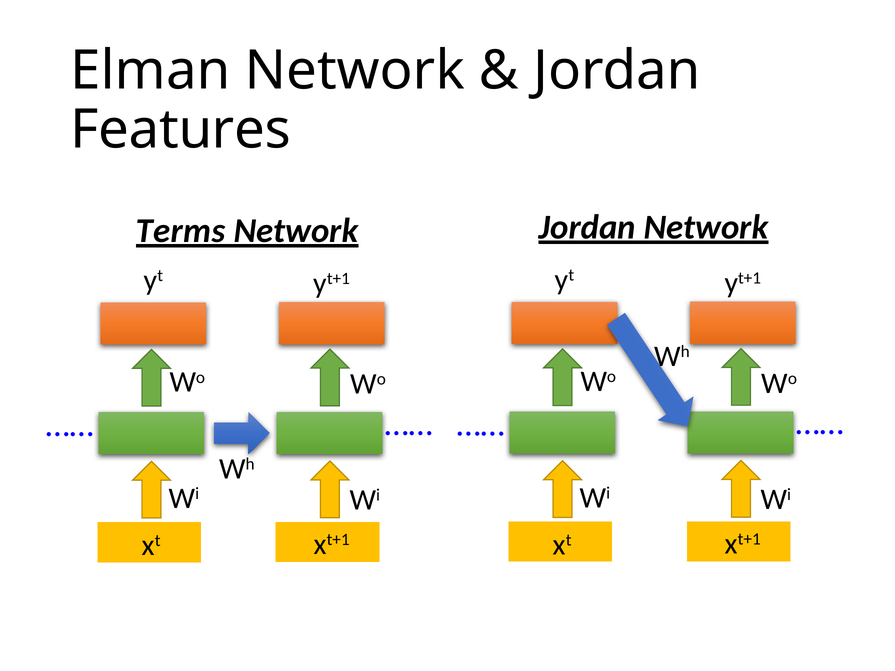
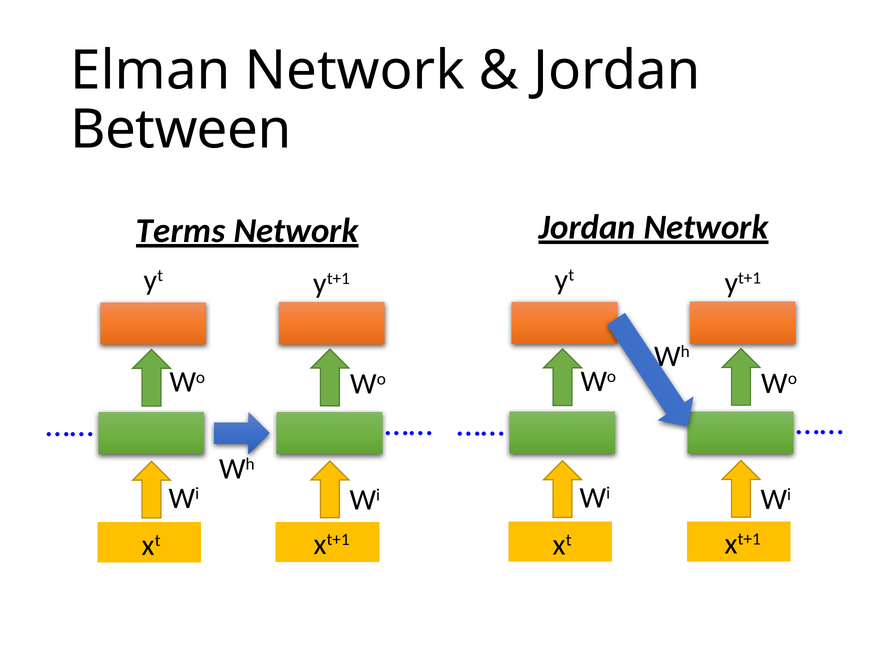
Features: Features -> Between (181, 130)
